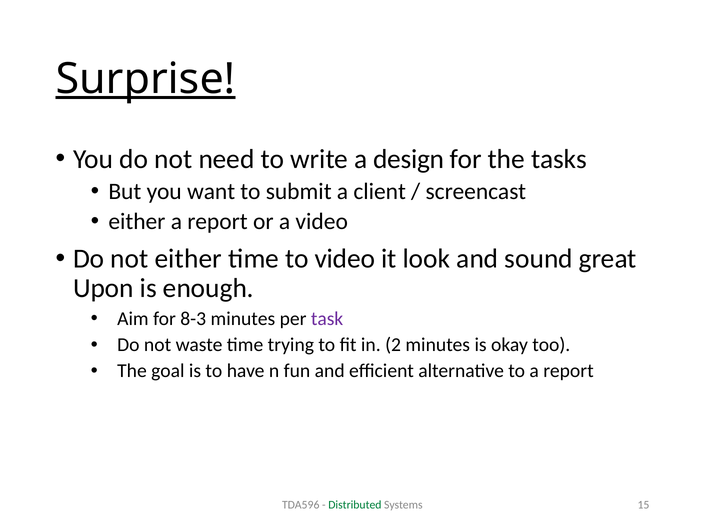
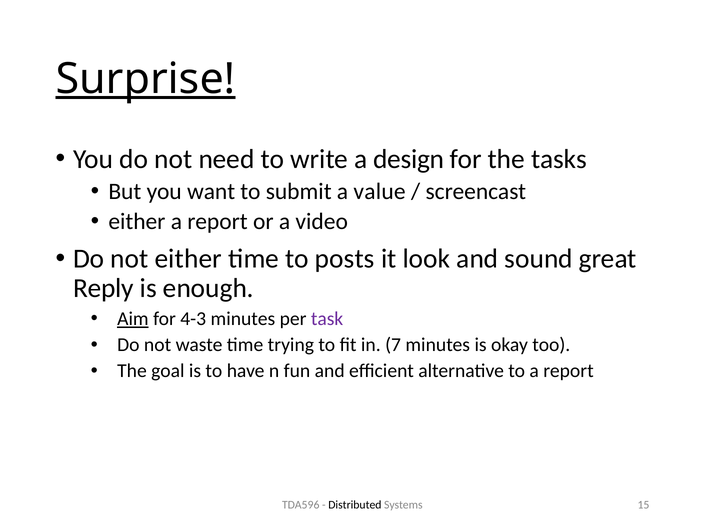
client: client -> value (380, 191)
to video: video -> posts (345, 259)
Upon: Upon -> Reply (103, 288)
Aim underline: none -> present (133, 319)
8-3: 8-3 -> 4-3 (193, 319)
2: 2 -> 7 (393, 345)
Distributed colour: green -> black (355, 505)
